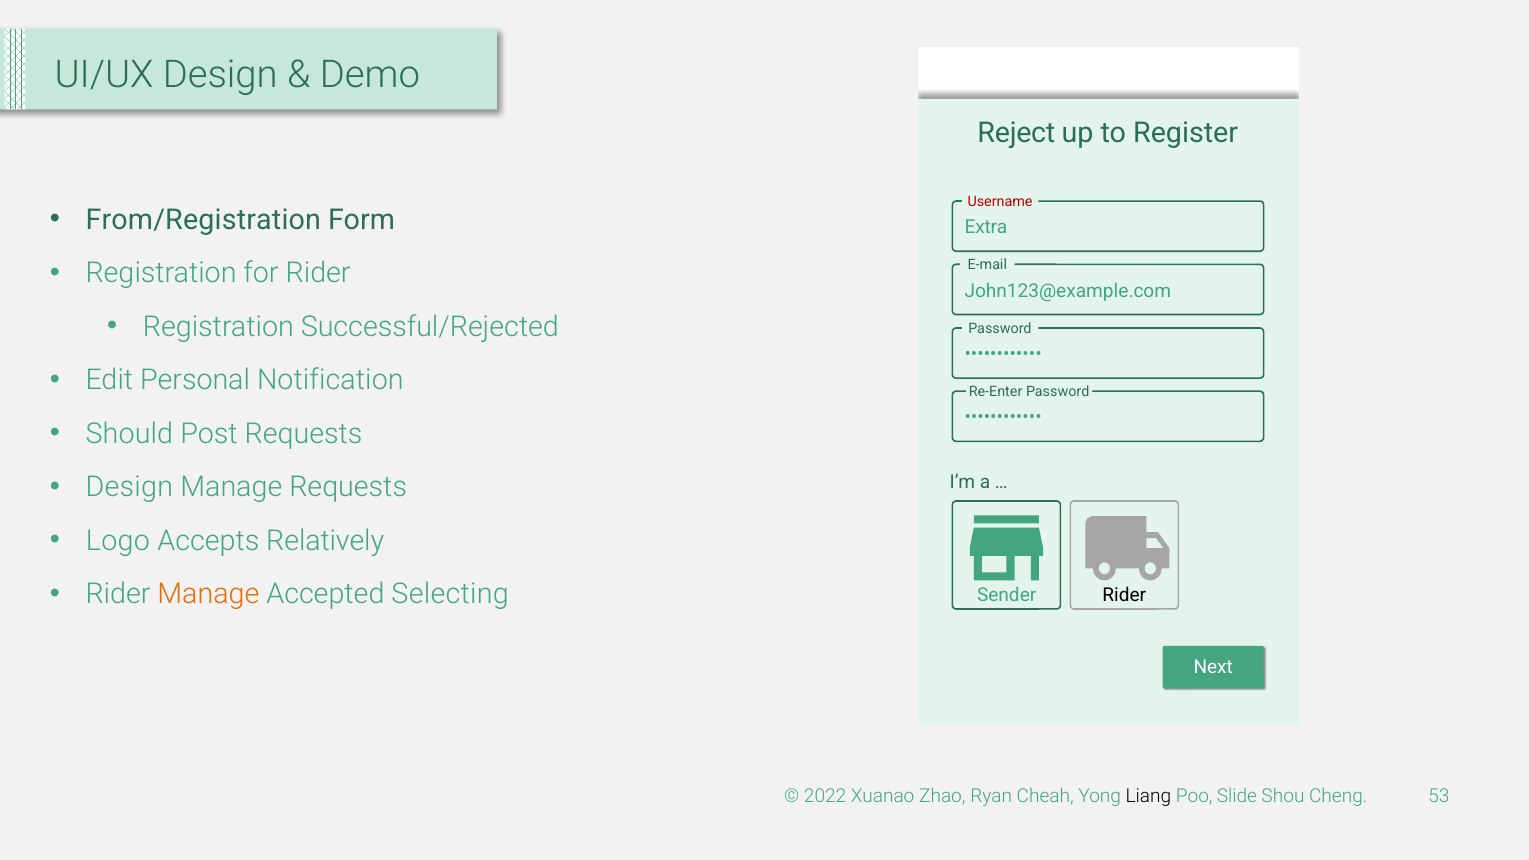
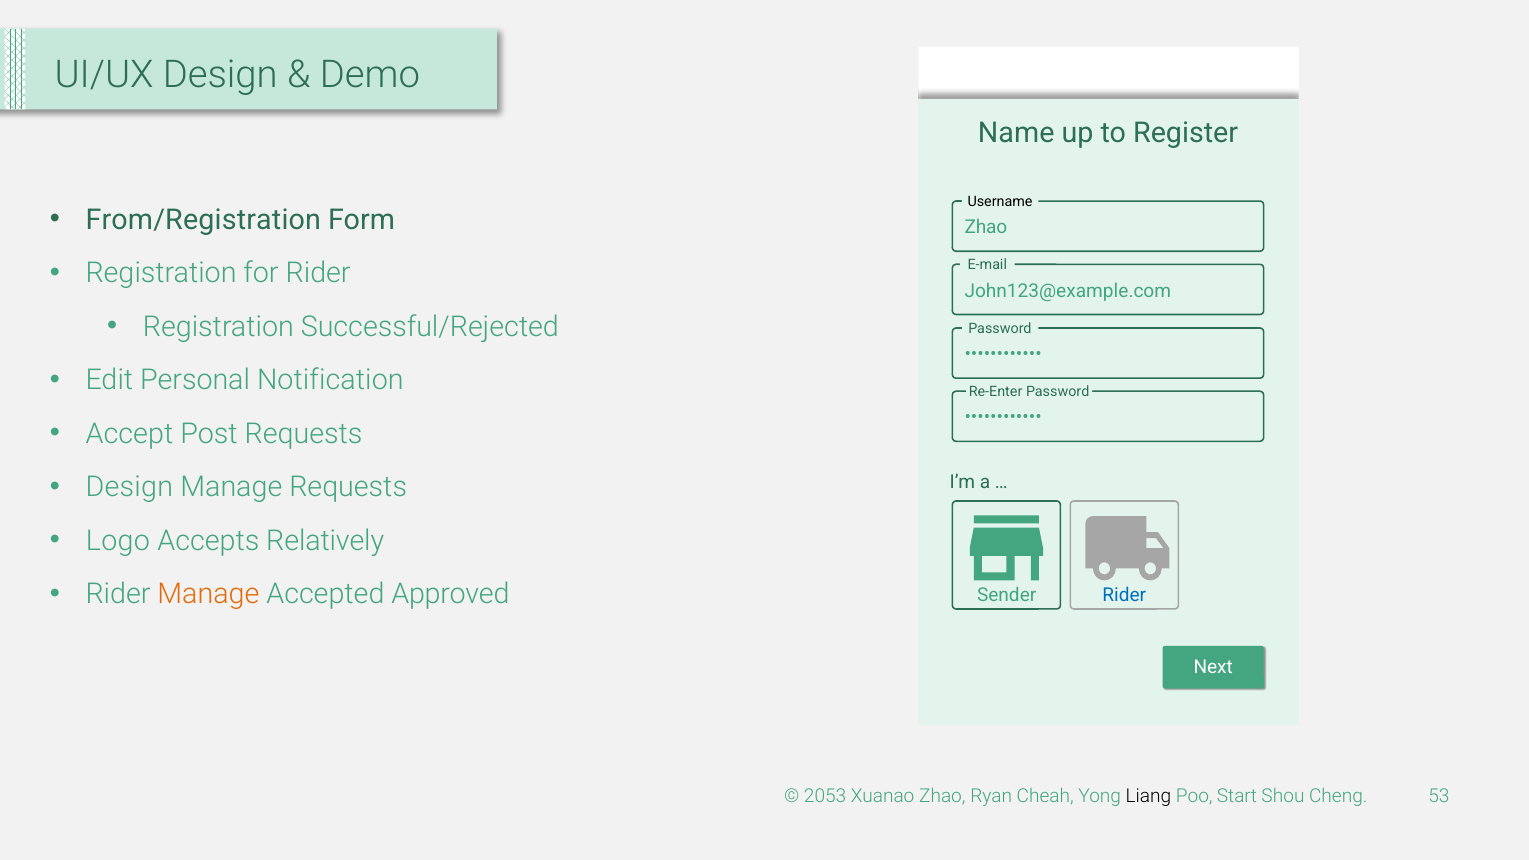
Reject: Reject -> Name (1016, 133)
Username colour: red -> black (1000, 202)
Extra: Extra -> Zhao (986, 228)
Should: Should -> Accept (129, 434)
Selecting: Selecting -> Approved (450, 594)
Rider colour: black -> blue (1124, 596)
2022: 2022 -> 2053 (825, 797)
Slide: Slide -> Start (1237, 797)
